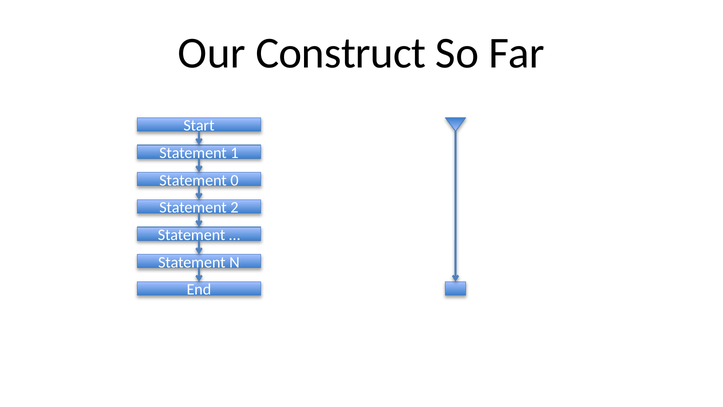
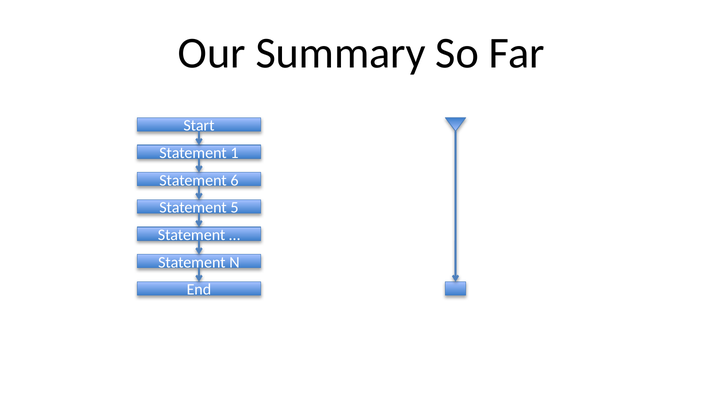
Construct: Construct -> Summary (341, 53)
0: 0 -> 6 (234, 180)
2: 2 -> 5 (234, 207)
